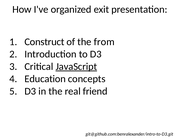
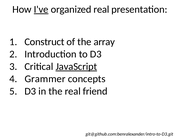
I've underline: none -> present (41, 9)
organized exit: exit -> real (101, 9)
from: from -> array (104, 42)
Education: Education -> Grammer (45, 79)
